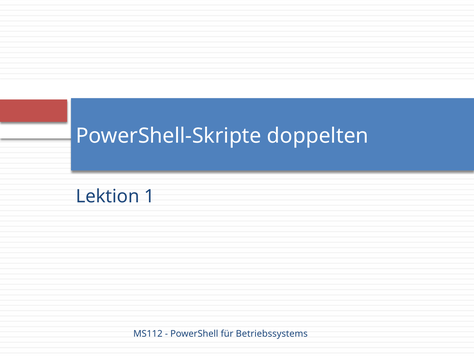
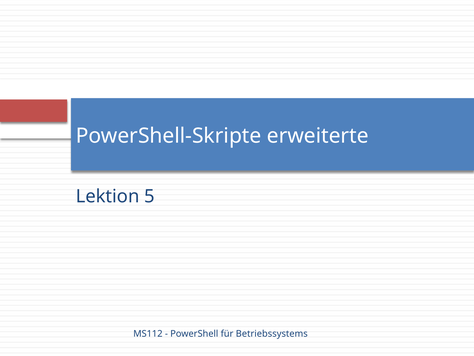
doppelten: doppelten -> erweiterte (318, 136)
1: 1 -> 5 (149, 196)
